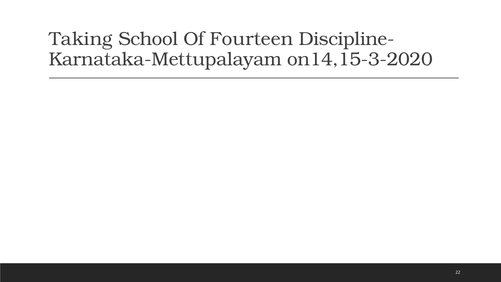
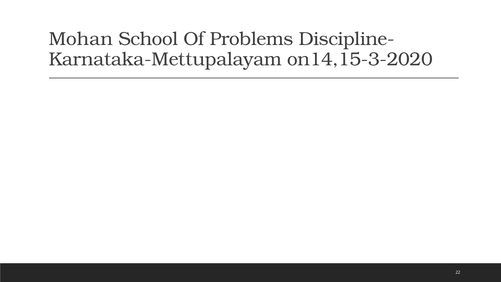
Taking: Taking -> Mohan (81, 39)
Fourteen: Fourteen -> Problems (252, 39)
